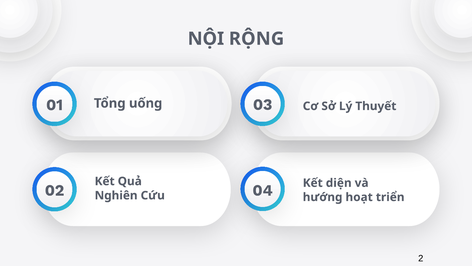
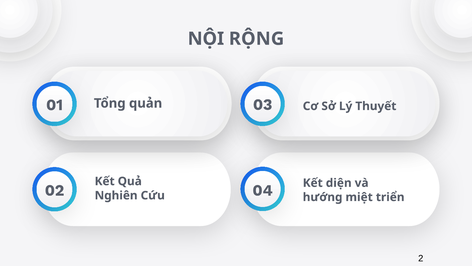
uống: uống -> quản (146, 103)
hoạt: hoạt -> miệt (359, 197)
